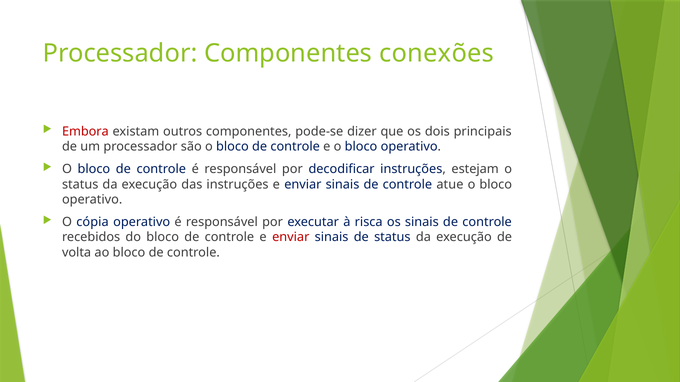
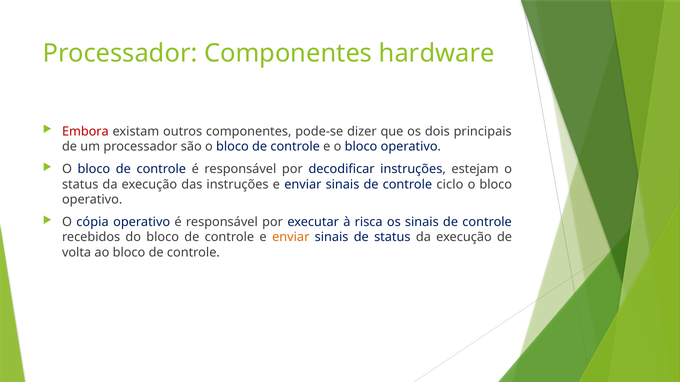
conexões: conexões -> hardware (437, 54)
atue: atue -> ciclo (450, 185)
enviar colour: red -> orange (291, 238)
